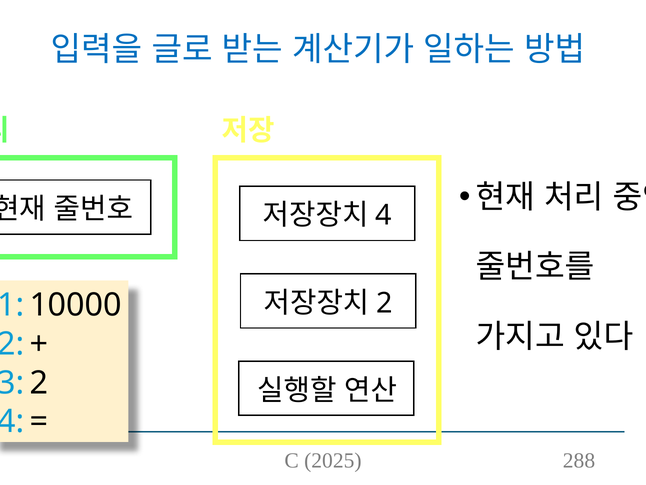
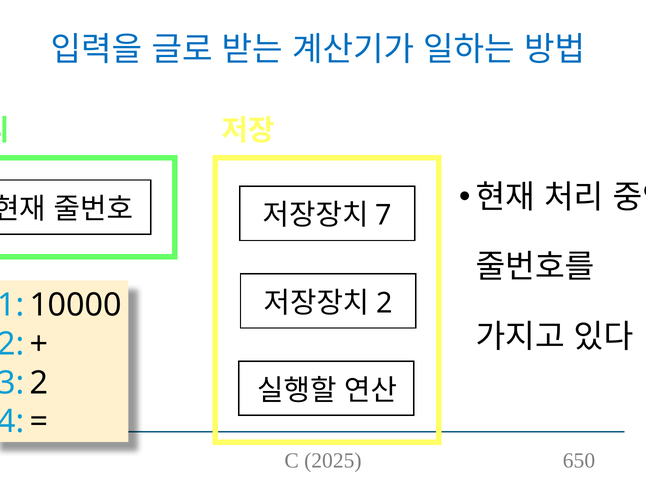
4: 4 -> 7 (384, 215)
288: 288 -> 650 (579, 460)
